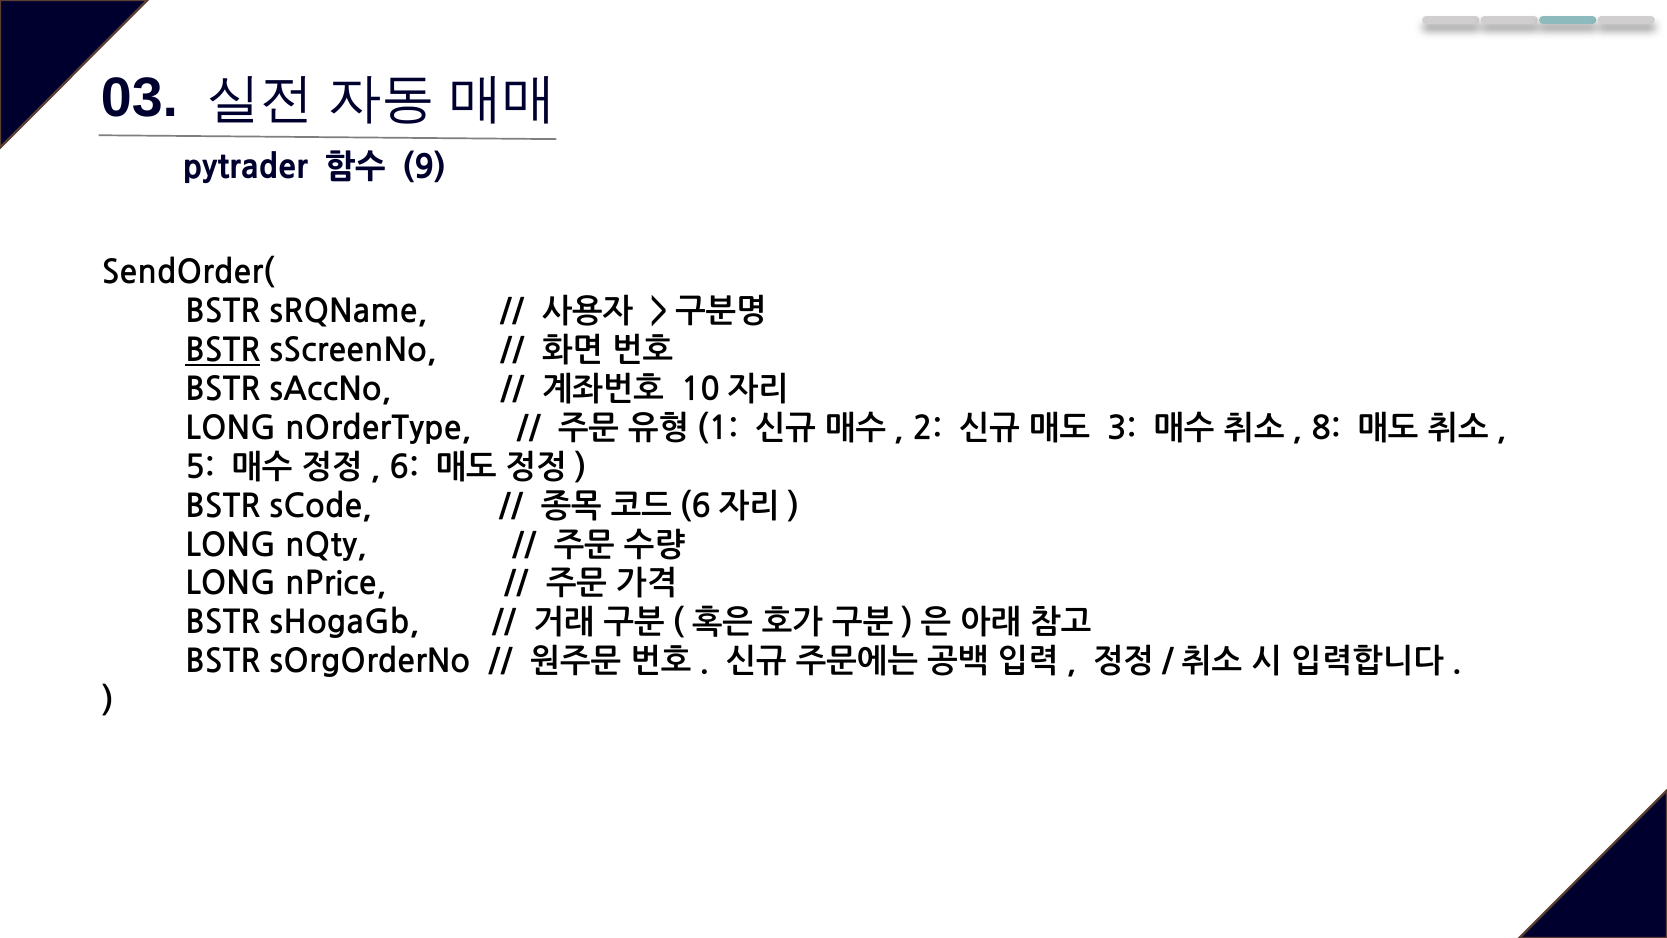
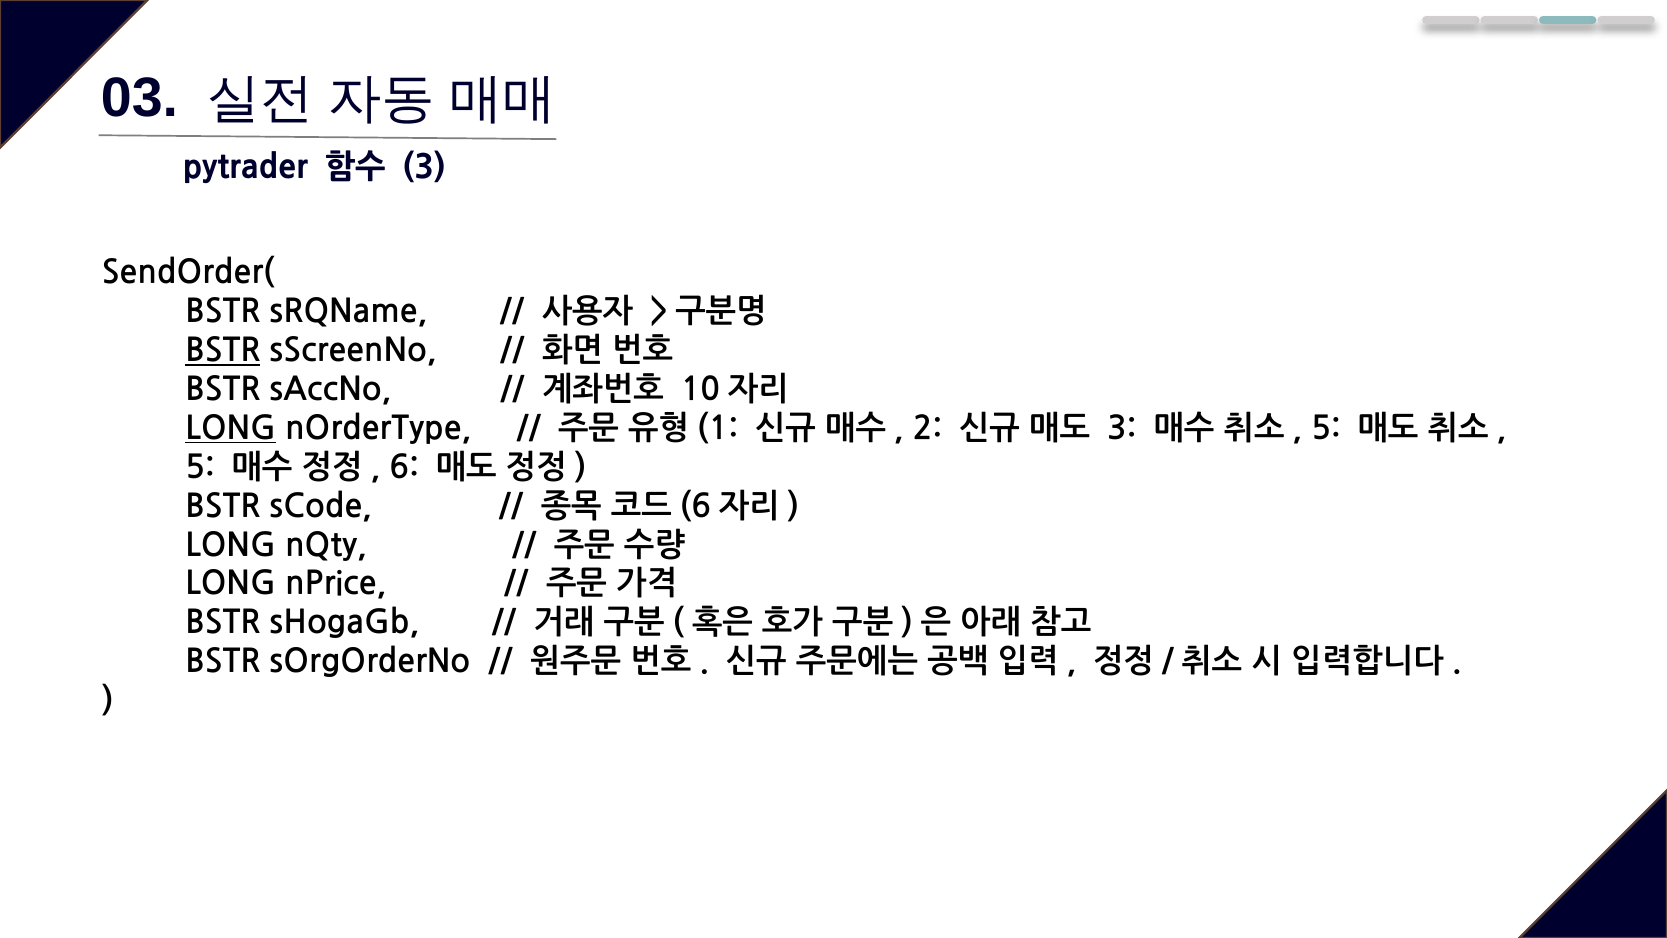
9: 9 -> 3 (424, 168)
LONG underline: none -> present (231, 428)
8: 8 -> 5 (1326, 428)
